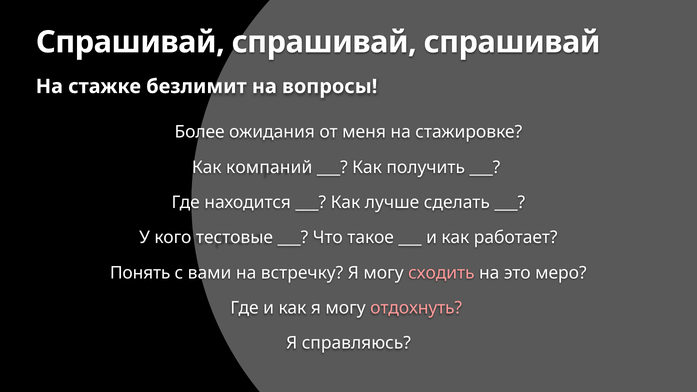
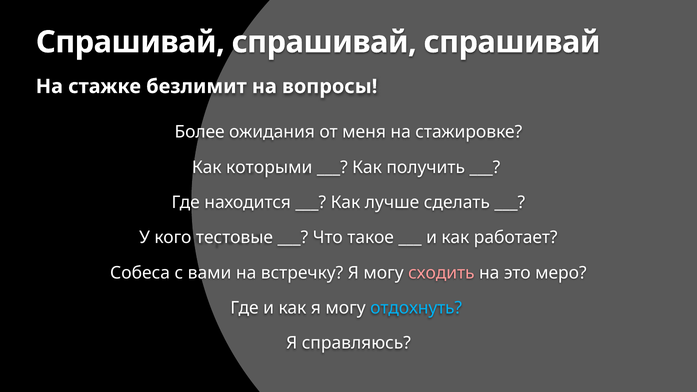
компаний: компаний -> которыми (269, 167)
Понять: Понять -> Собеса (140, 273)
отдохнуть colour: pink -> light blue (416, 308)
